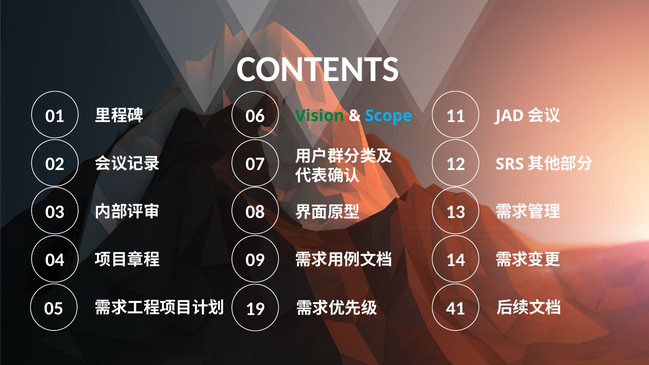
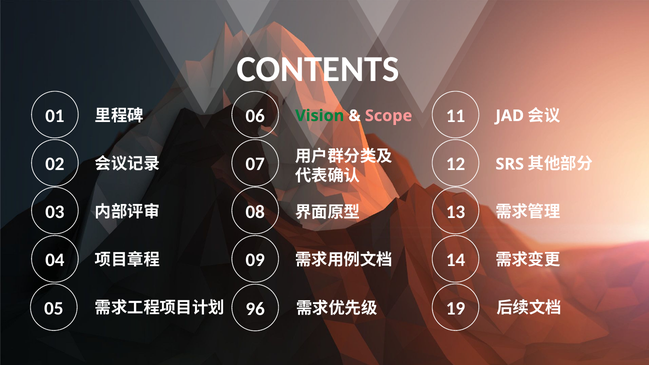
Scope colour: light blue -> pink (389, 116)
19: 19 -> 96 (255, 309)
41: 41 -> 19 (456, 309)
